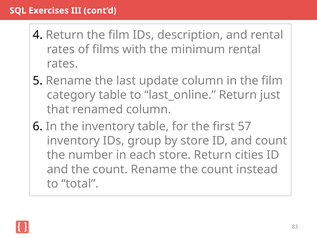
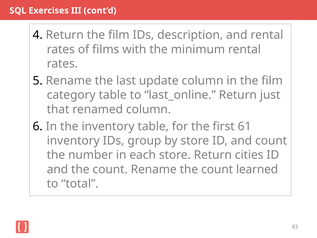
57: 57 -> 61 (245, 126)
instead: instead -> learned (257, 169)
